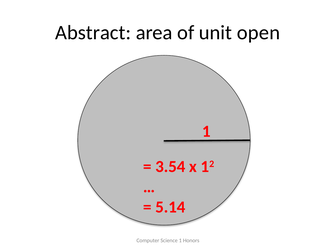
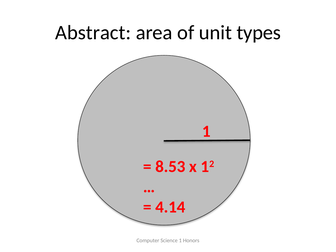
open: open -> types (259, 33)
3.54: 3.54 -> 8.53 (170, 167)
5.14: 5.14 -> 4.14 (170, 207)
